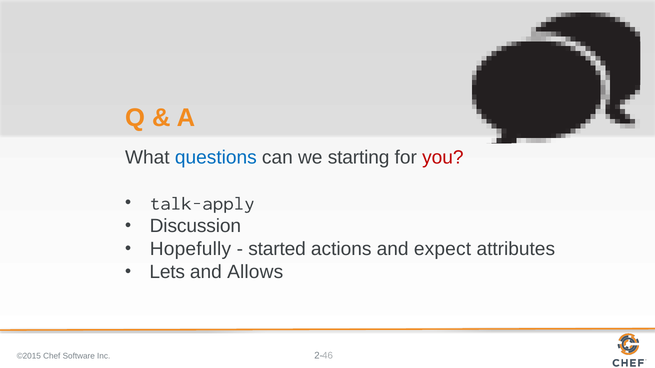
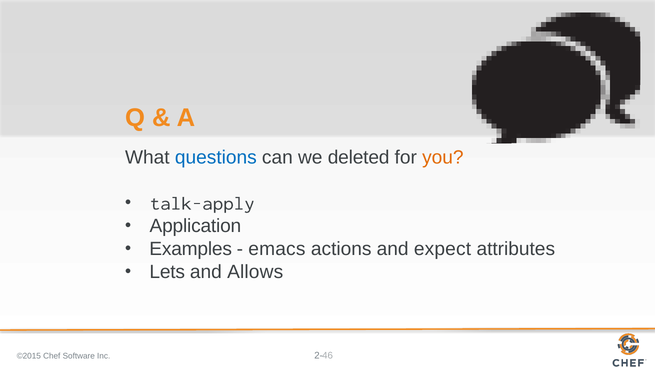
starting: starting -> deleted (359, 158)
you colour: red -> orange (443, 158)
Discussion: Discussion -> Application (195, 226)
Hopefully: Hopefully -> Examples (191, 249)
started: started -> emacs (277, 249)
